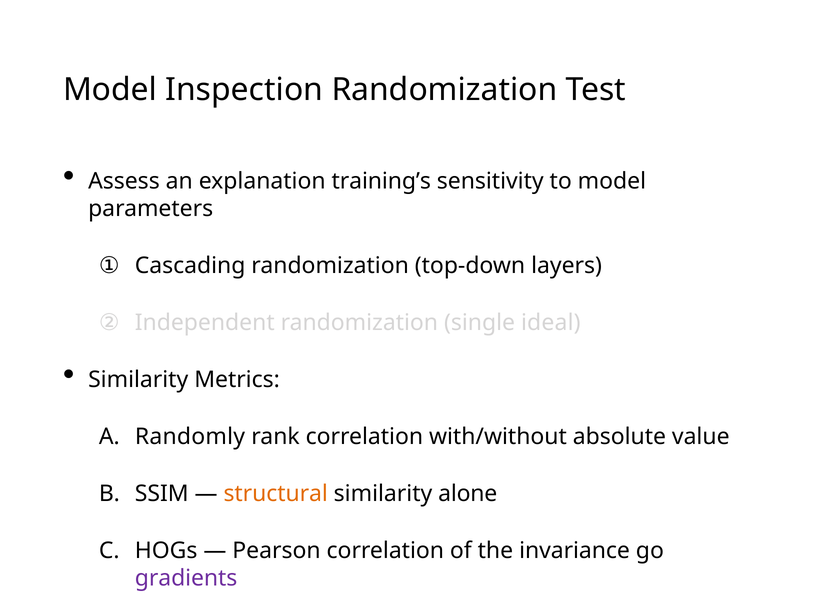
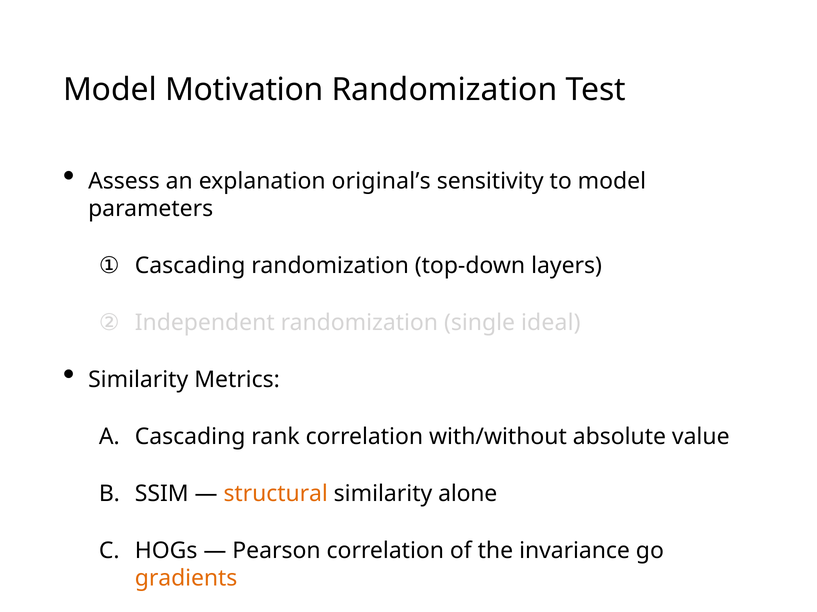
Inspection: Inspection -> Motivation (244, 90)
training’s: training’s -> original’s (381, 181)
Randomly: Randomly -> Cascading (190, 437)
gradients colour: purple -> orange (186, 579)
